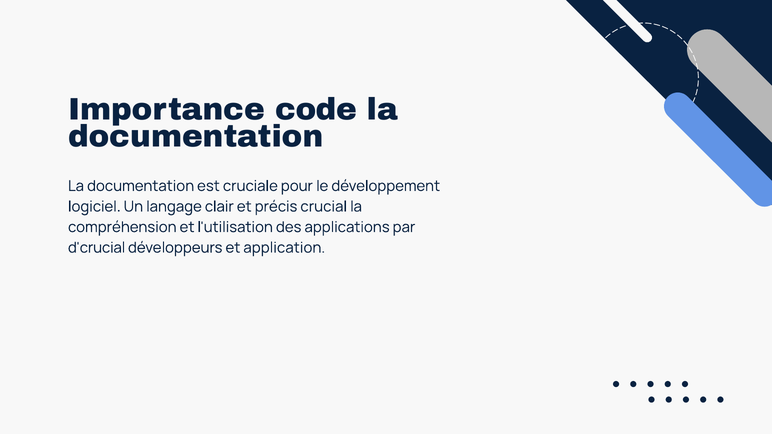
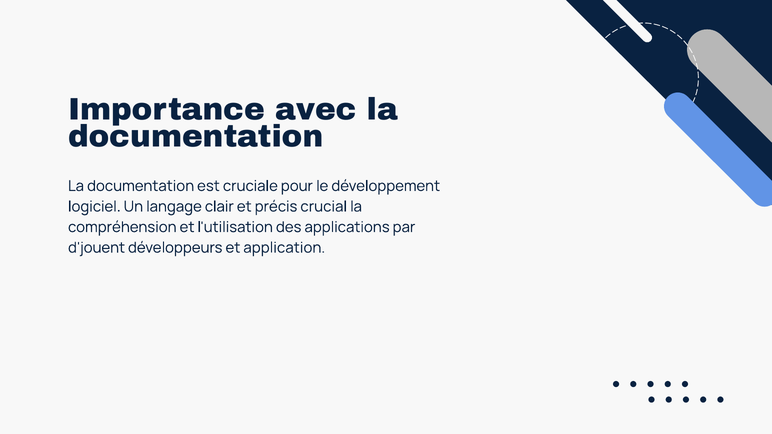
code: code -> avec (316, 110)
d'crucial: d'crucial -> d'jouent (97, 248)
